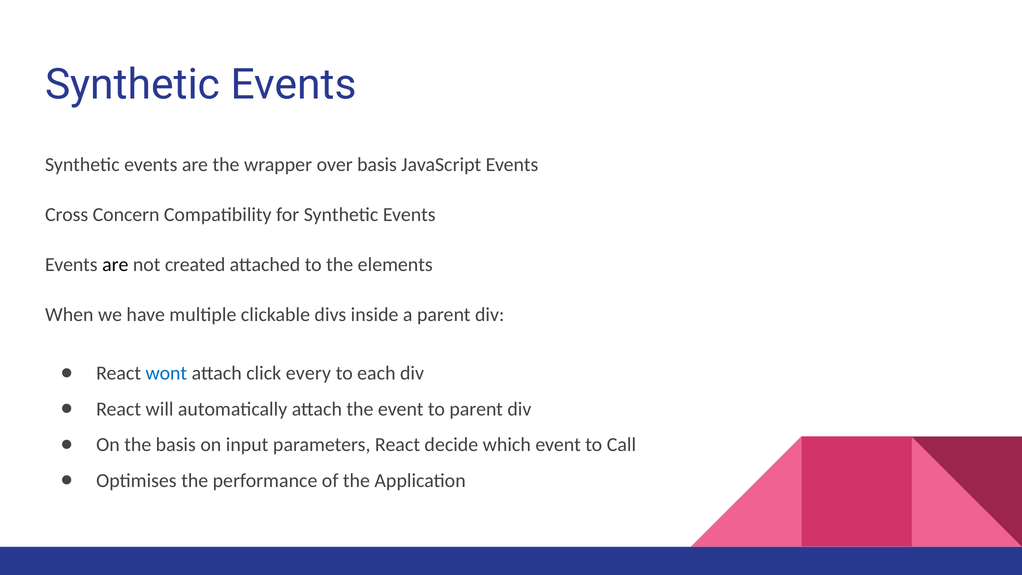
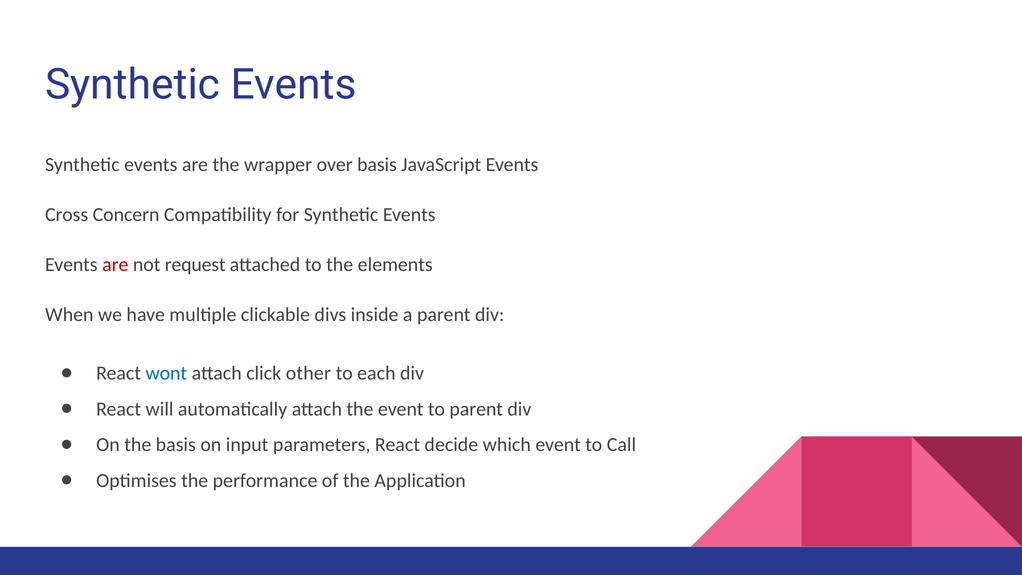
are colour: black -> red (115, 265)
created: created -> request (195, 265)
every: every -> other (308, 373)
